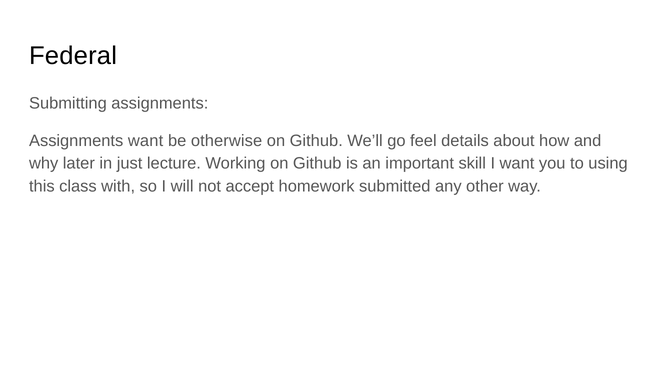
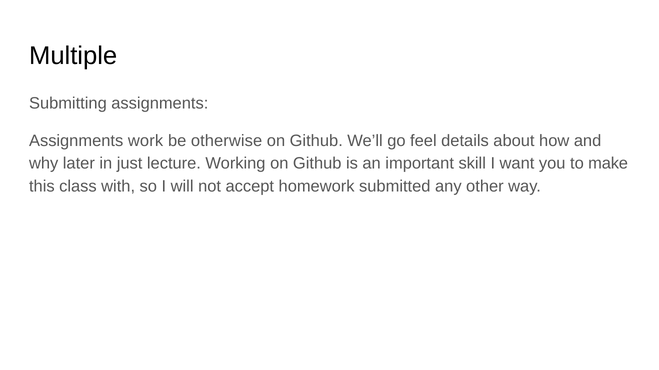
Federal: Federal -> Multiple (73, 56)
Assignments want: want -> work (146, 141)
using: using -> make (608, 164)
